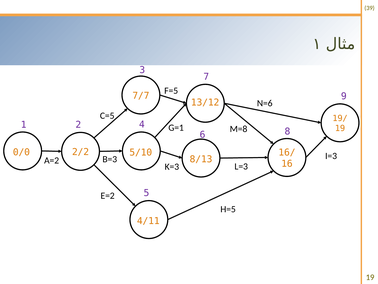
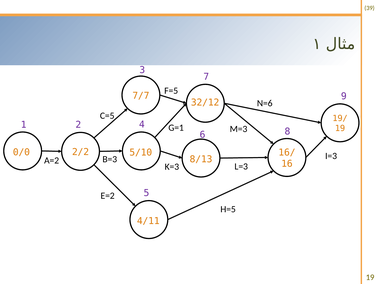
13/12: 13/12 -> 32/12 (205, 102)
M=8: M=8 -> M=3 (239, 129)
